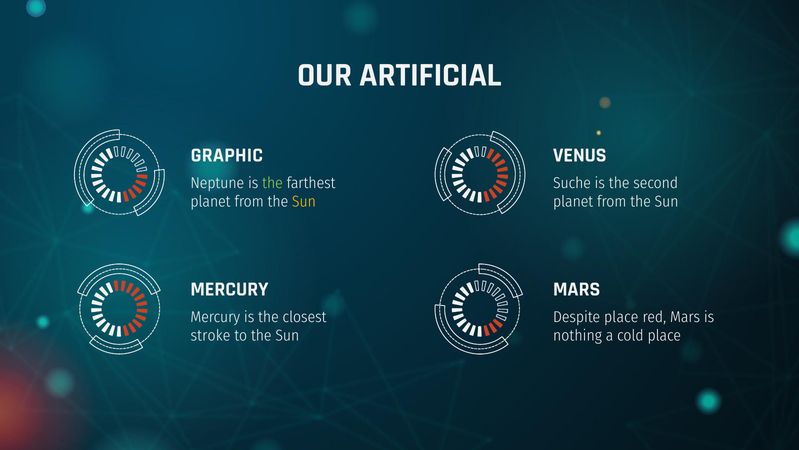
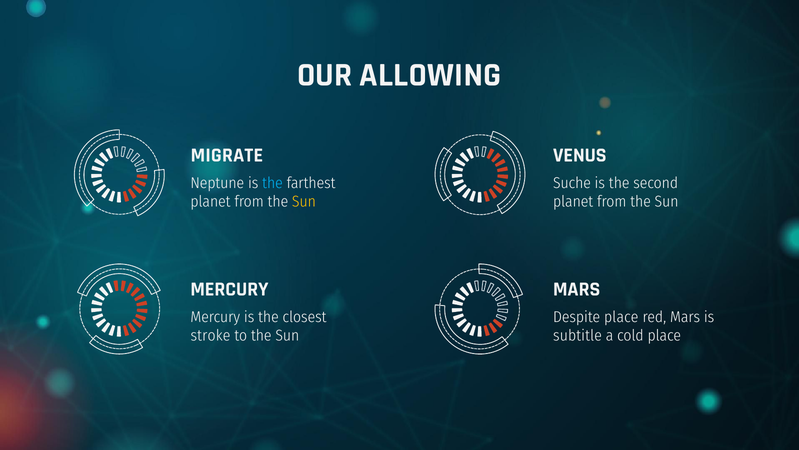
ARTIFICIAL: ARTIFICIAL -> ALLOWING (430, 75)
GRAPHIC: GRAPHIC -> MIGRATE (227, 155)
the colour: light green -> light blue (272, 183)
nothing: nothing -> subtitle (577, 335)
